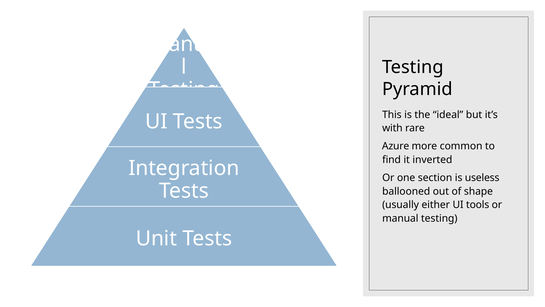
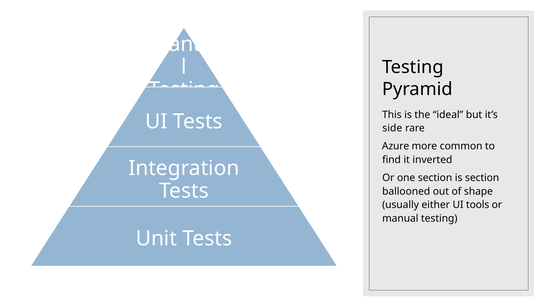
with: with -> side (392, 128)
is useless: useless -> section (482, 178)
